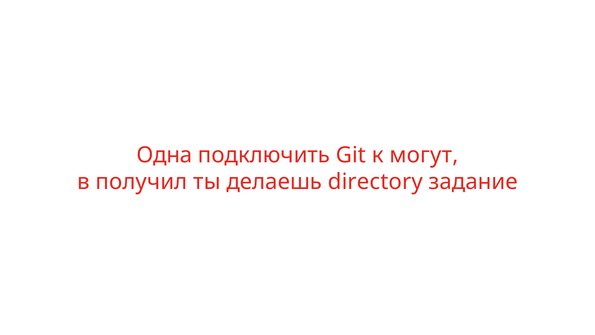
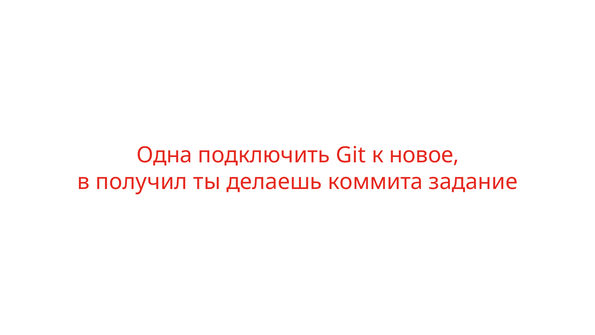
могут: могут -> новое (424, 155)
directory: directory -> коммита (375, 182)
